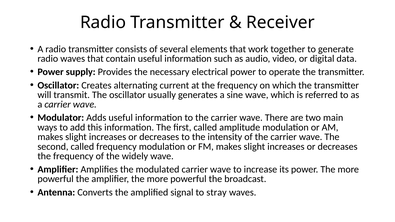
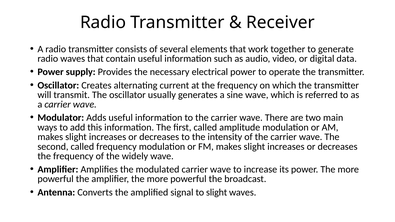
to stray: stray -> slight (217, 192)
